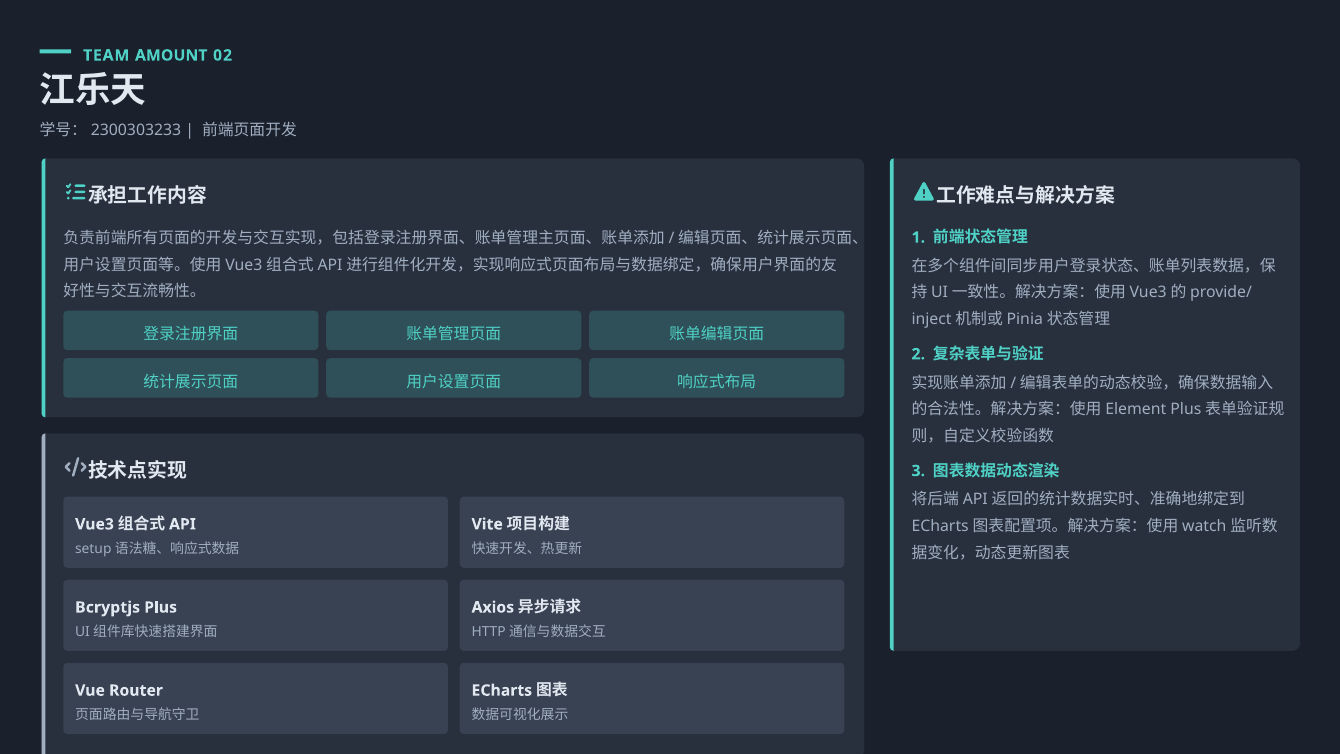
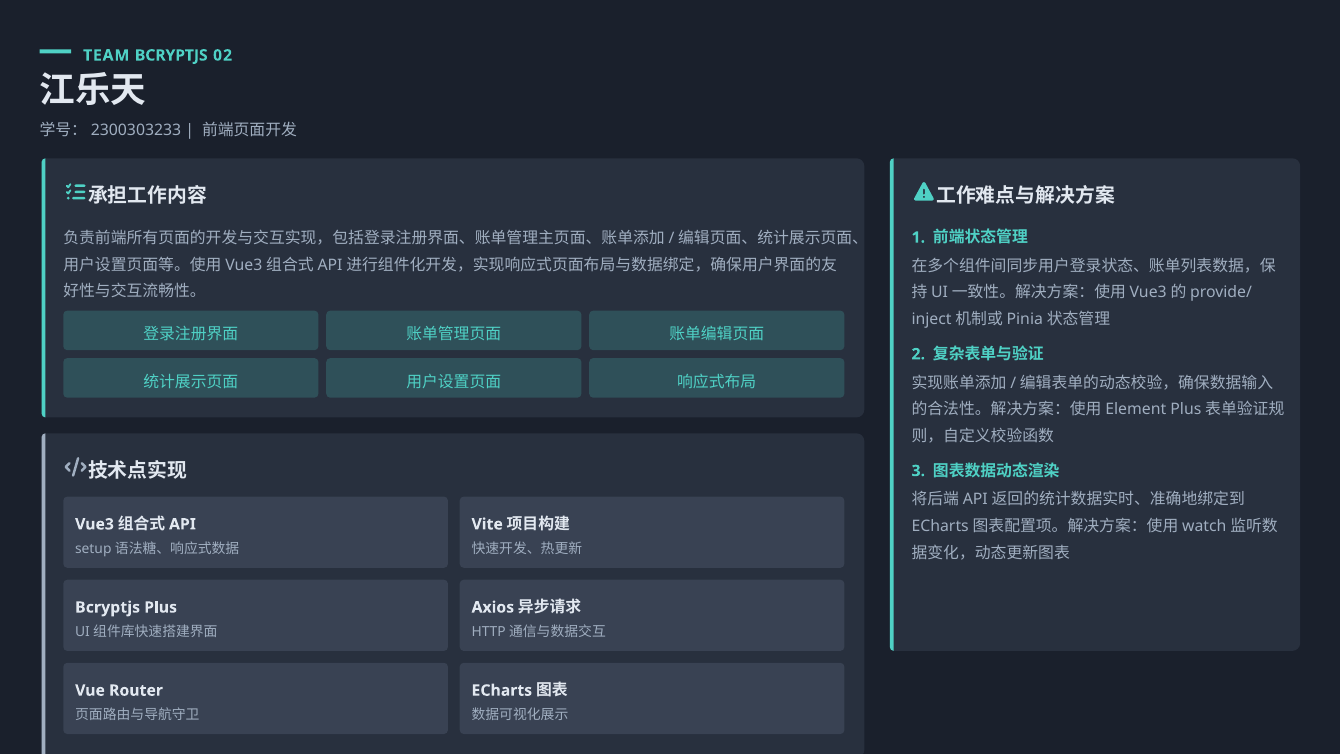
TEAM AMOUNT: AMOUNT -> BCRYPTJS (171, 55)
